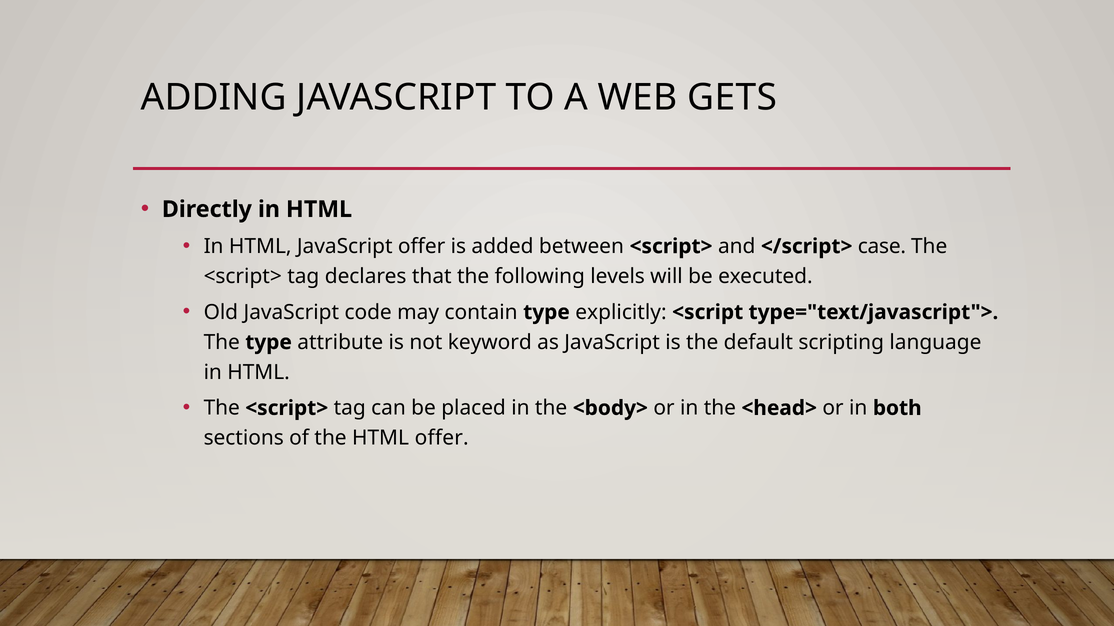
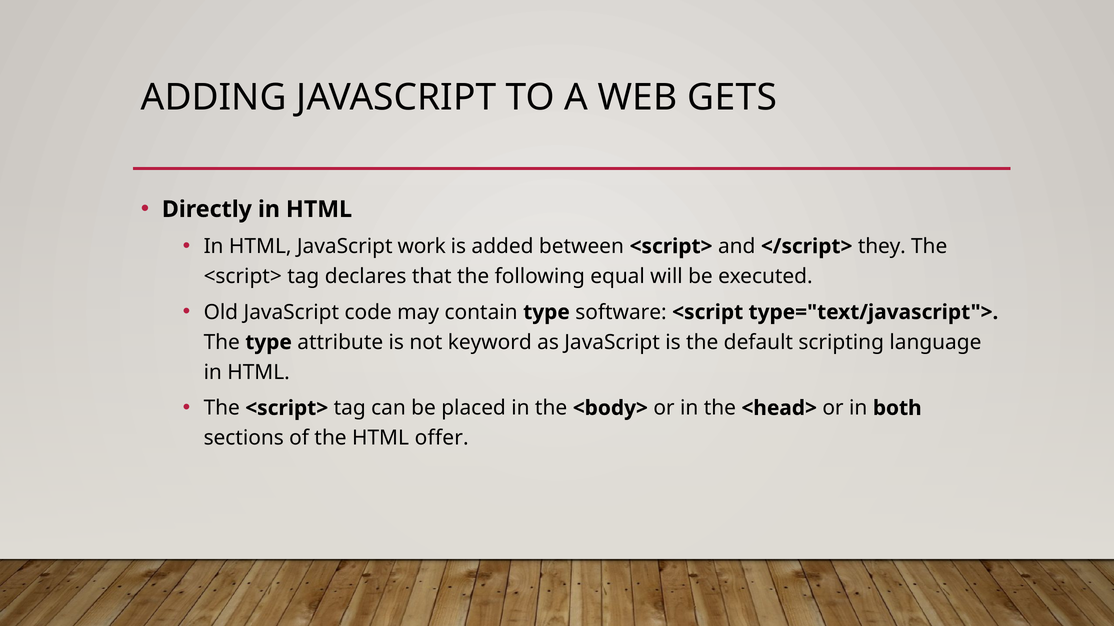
JavaScript offer: offer -> work (422, 247)
case: case -> they (882, 247)
levels: levels -> equal (618, 277)
explicitly: explicitly -> software (621, 312)
